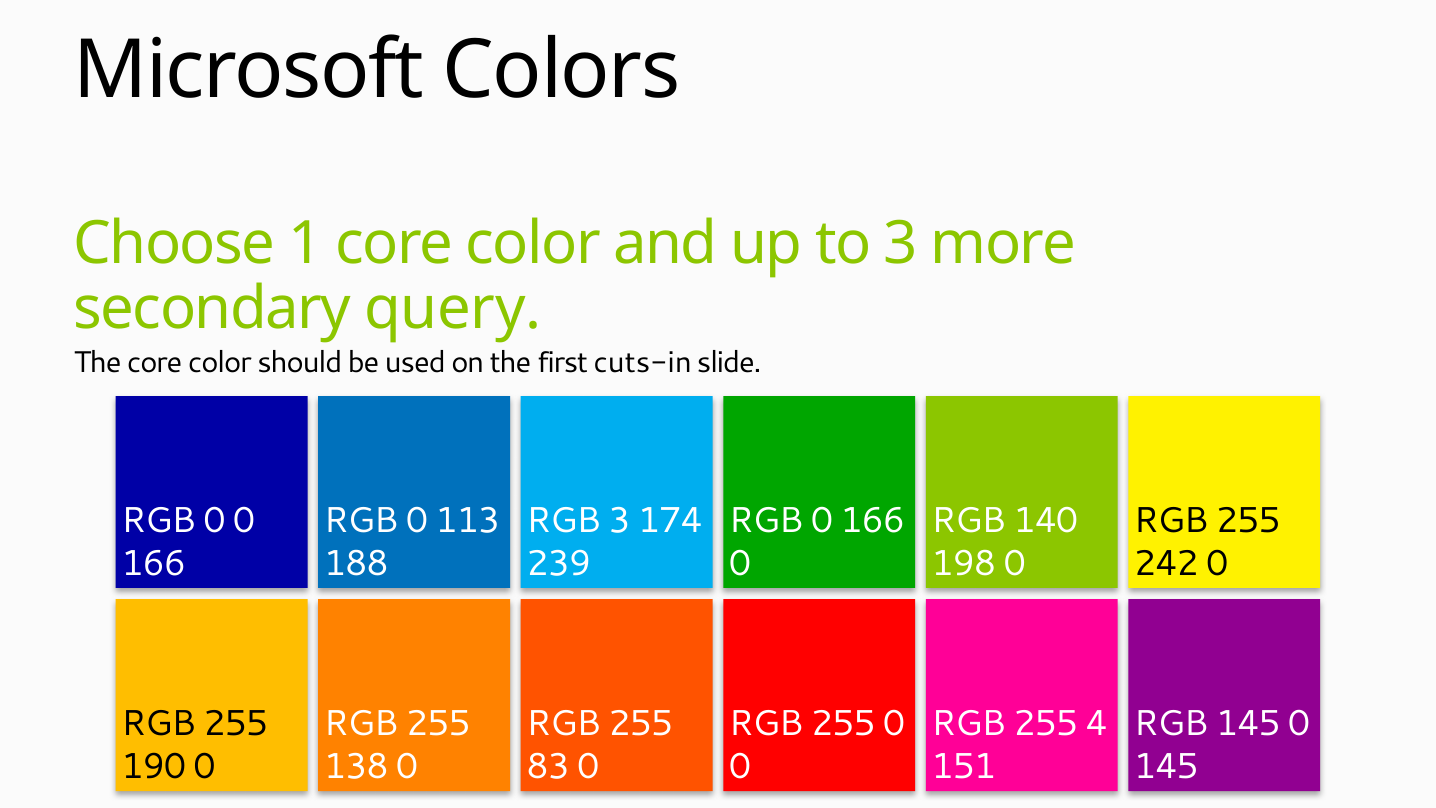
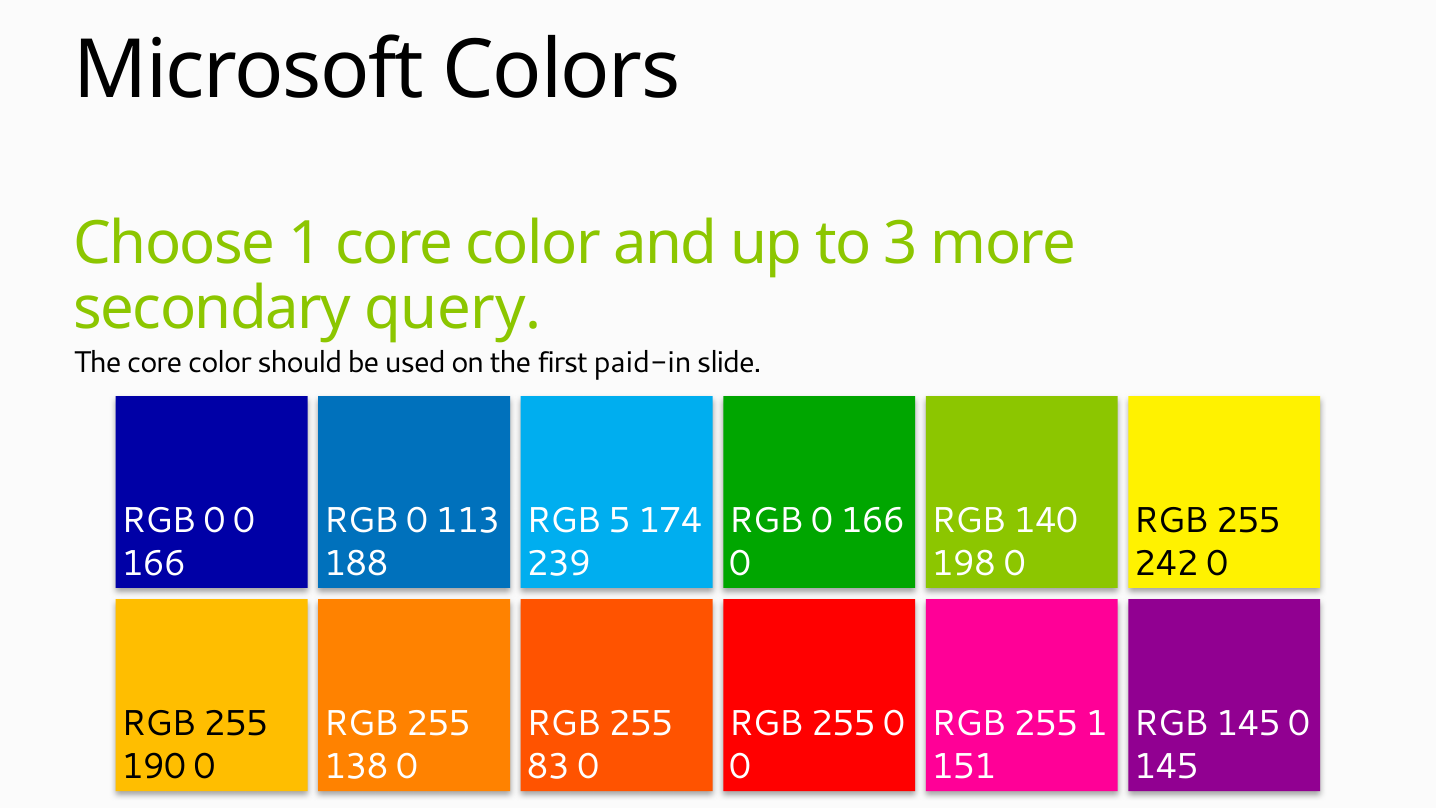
cuts-in: cuts-in -> paid-in (643, 363)
RGB 3: 3 -> 5 (619, 520)
255 4: 4 -> 1 (1097, 723)
